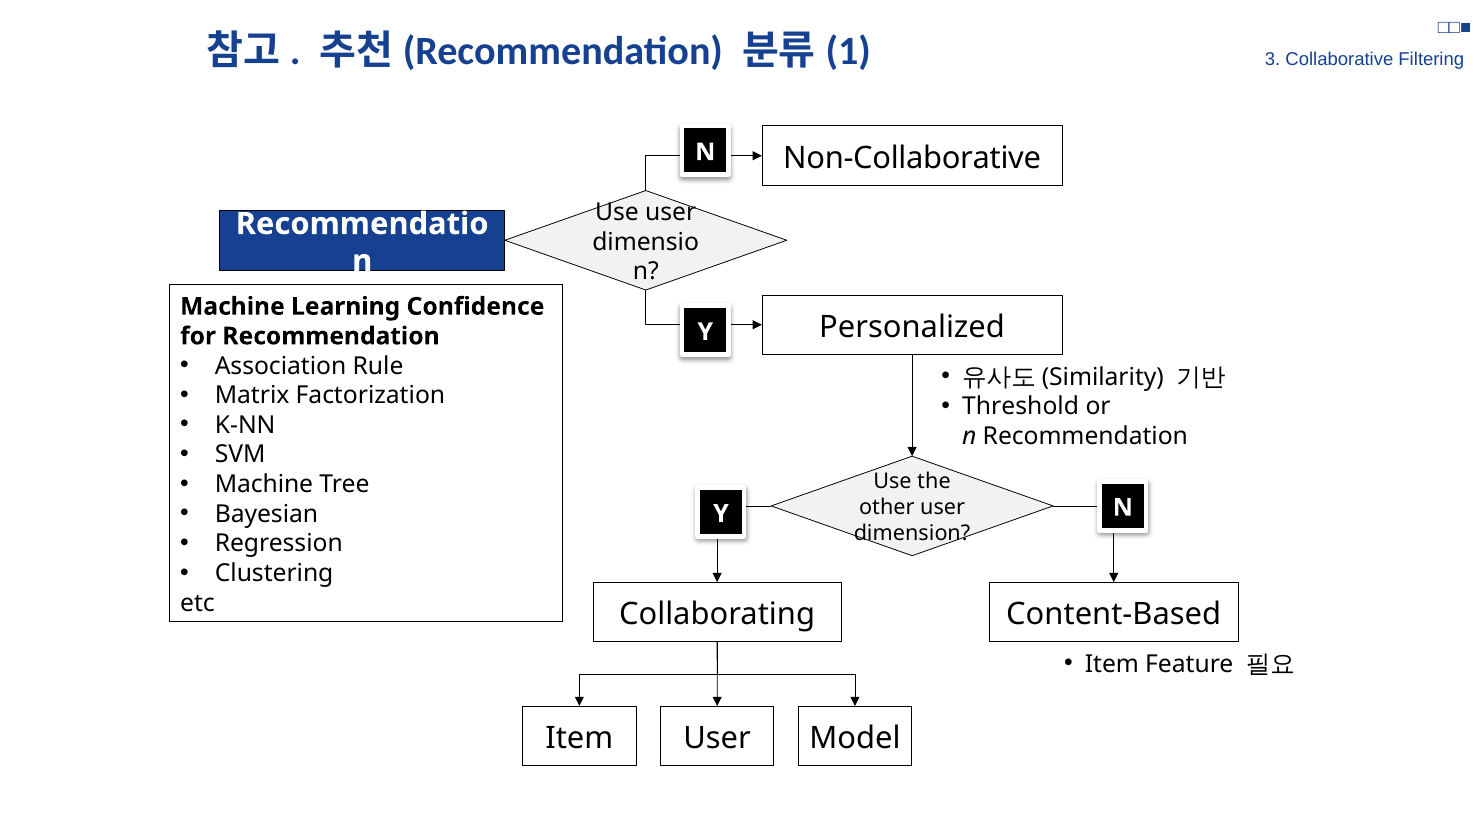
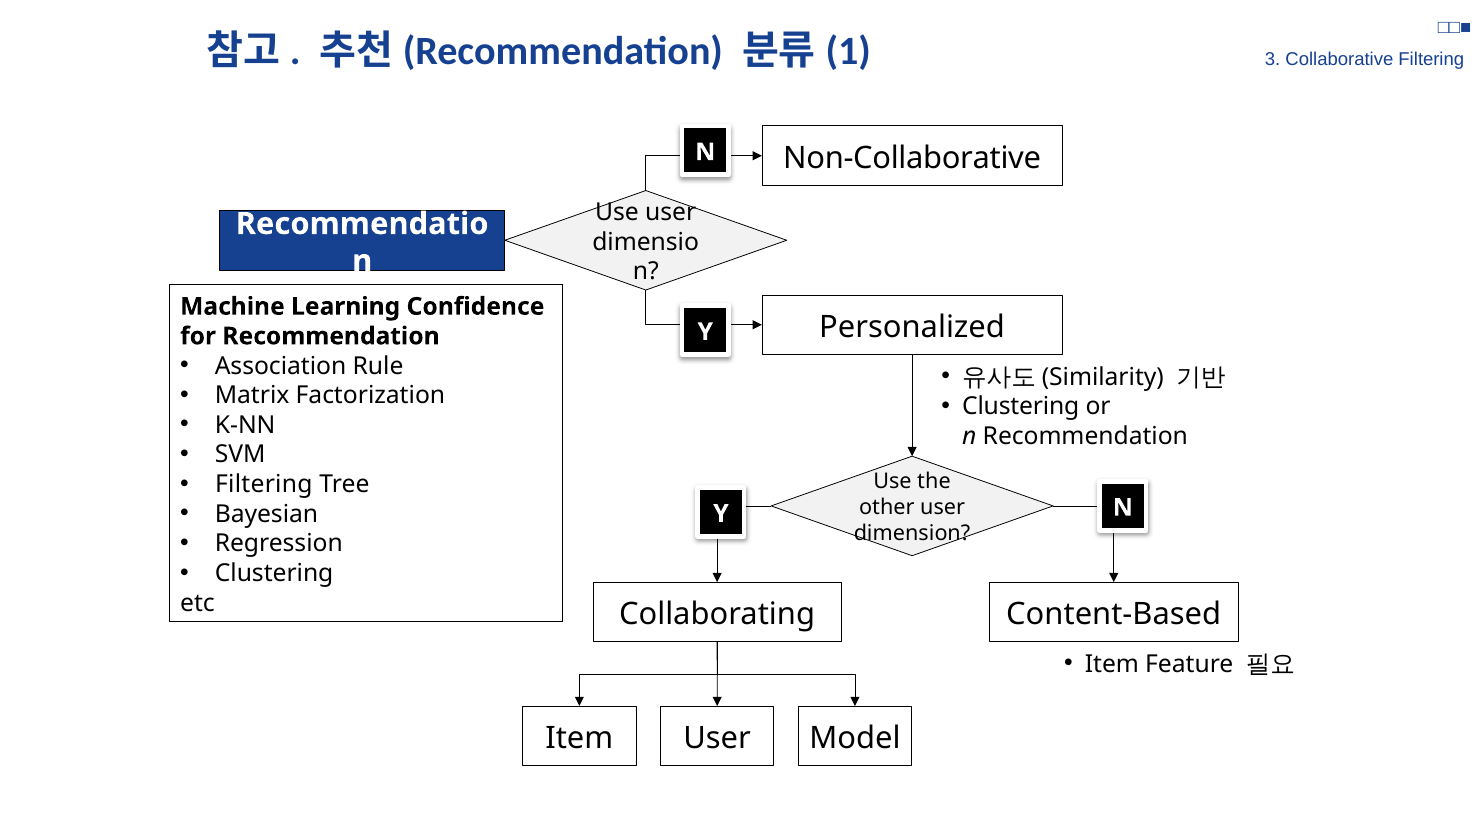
Threshold: Threshold -> Clustering (1021, 407)
Machine: Machine -> Filtering (264, 484)
